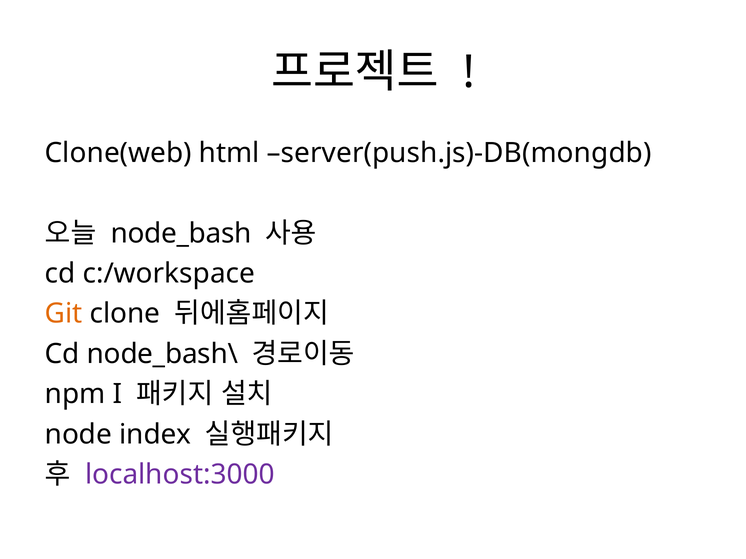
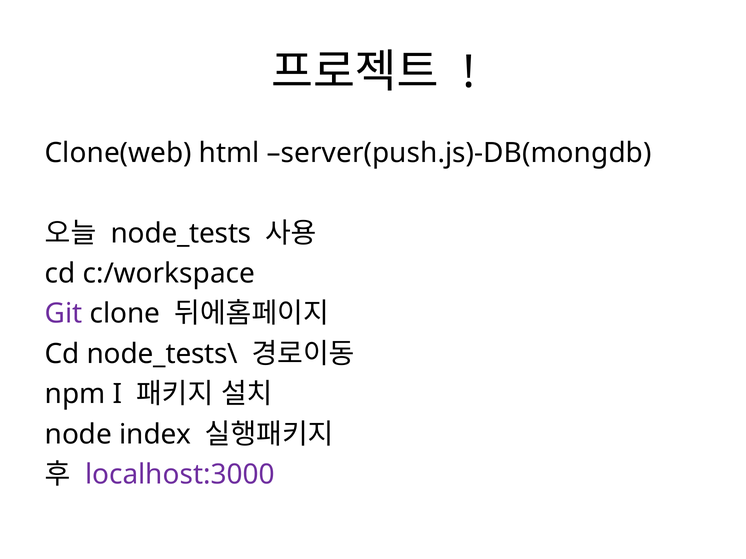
node_bash: node_bash -> node_tests (181, 234)
Git colour: orange -> purple (64, 314)
node_bash\: node_bash\ -> node_tests\ (162, 354)
